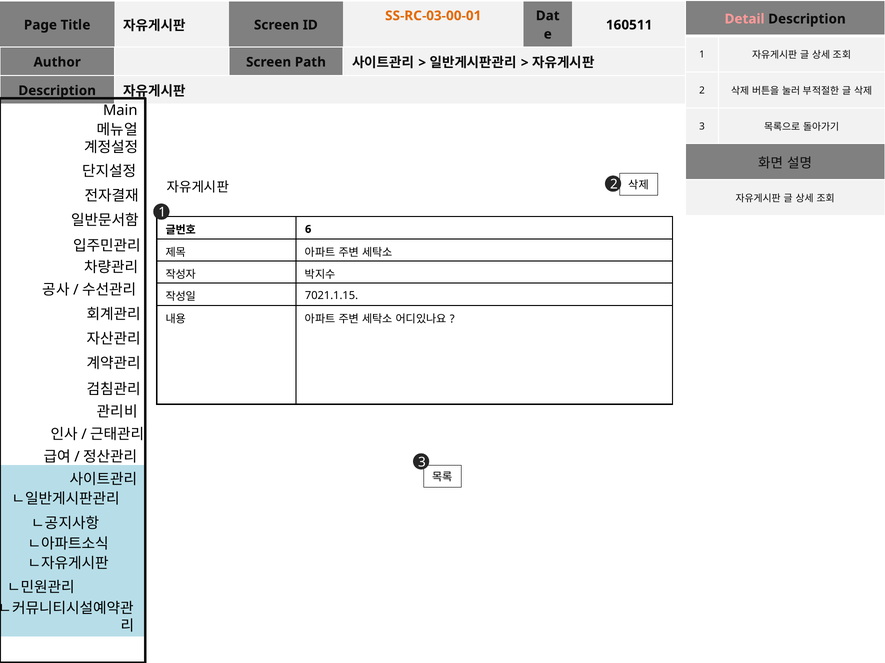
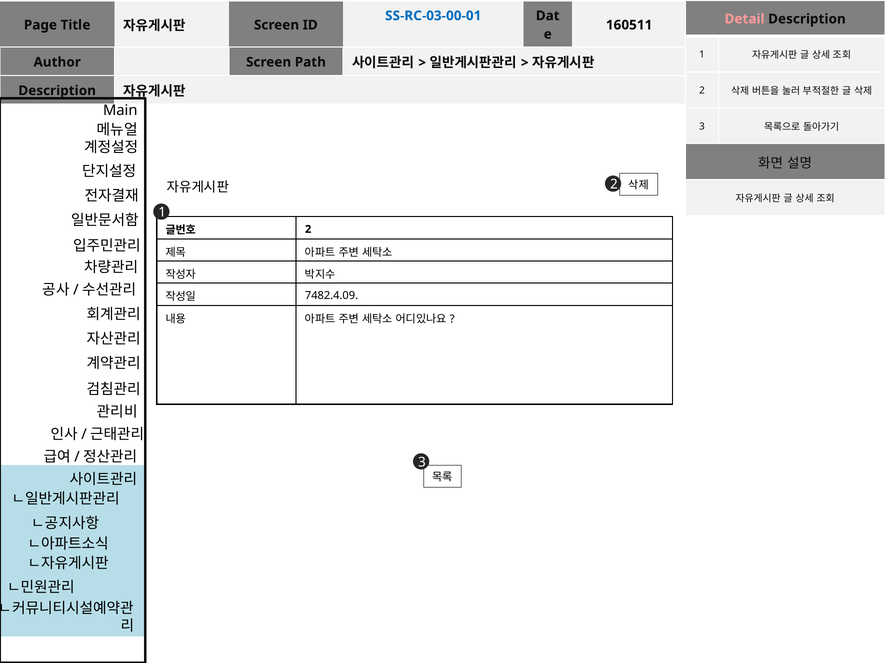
SS-RC-03-00-01 colour: orange -> blue (433, 16)
6: 6 -> 2 (308, 229)
7021.1.15: 7021.1.15 -> 7482.4.09 (332, 296)
